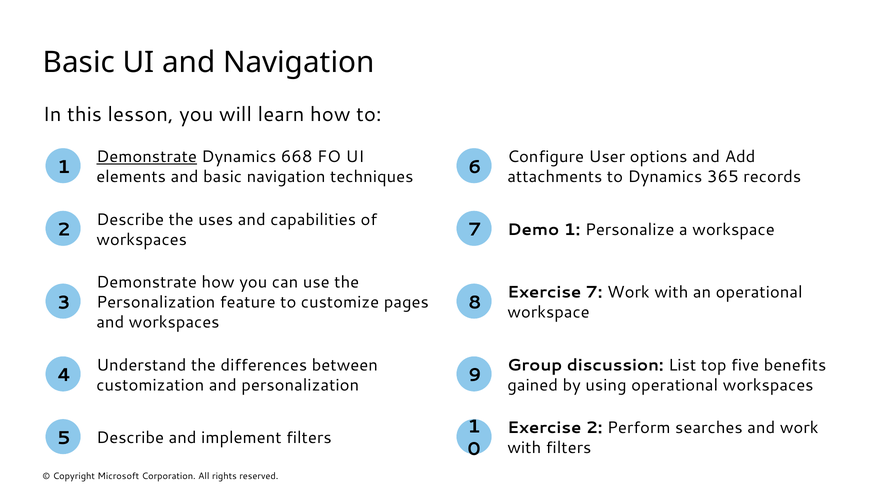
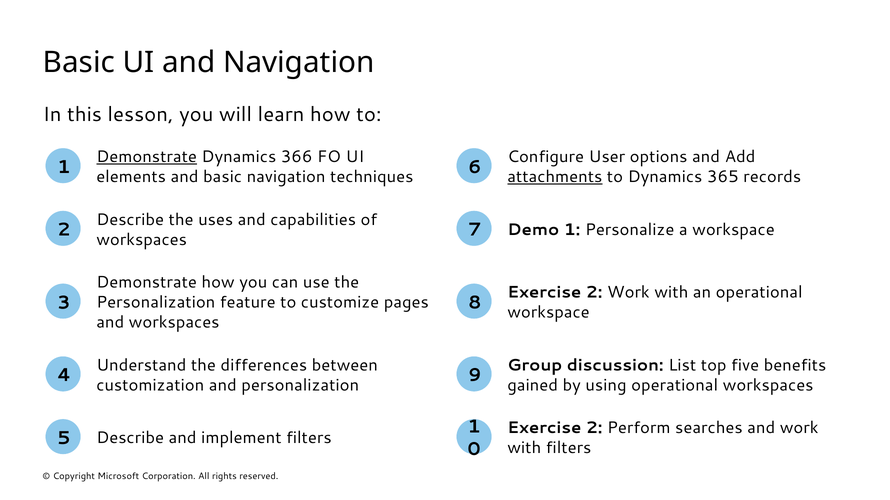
668: 668 -> 366 (297, 157)
attachments underline: none -> present (555, 177)
7: 7 -> 2 (594, 293)
